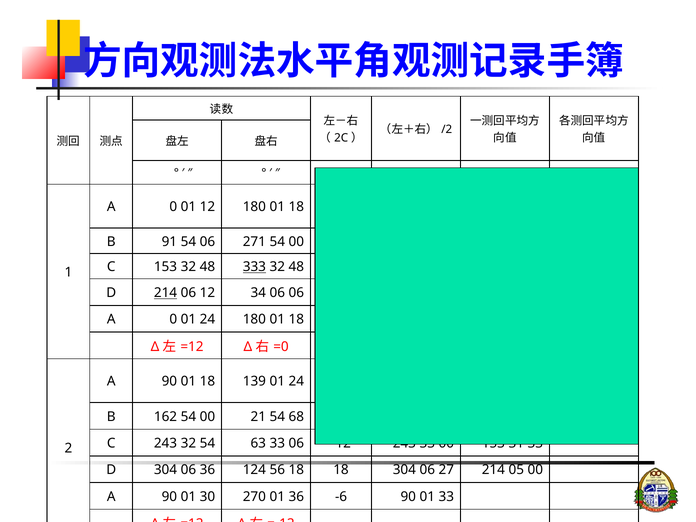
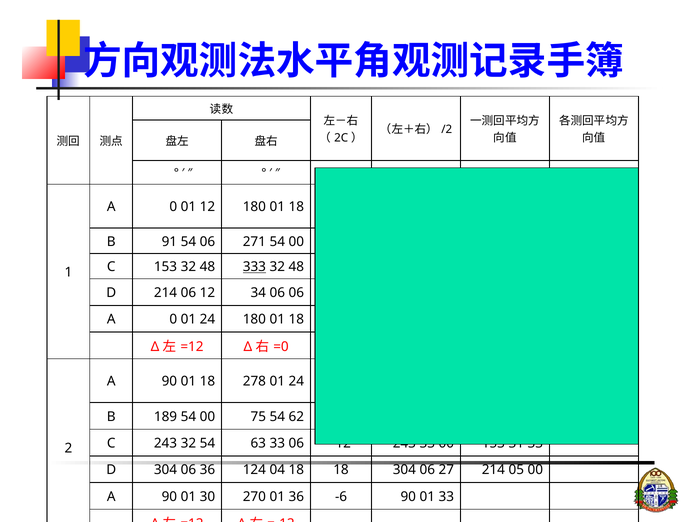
214 underline: present -> none (166, 293)
139: 139 -> 278 (254, 381)
162: 162 -> 189 (166, 417)
00 21: 21 -> 75 (258, 417)
68: 68 -> 62 (296, 417)
124 56: 56 -> 04 (277, 470)
